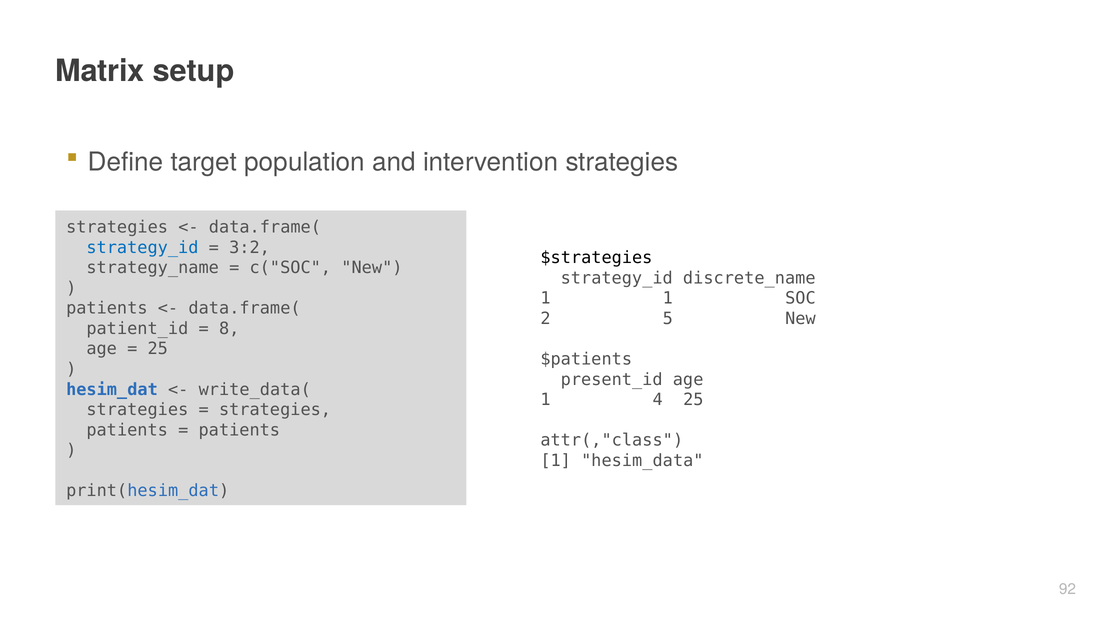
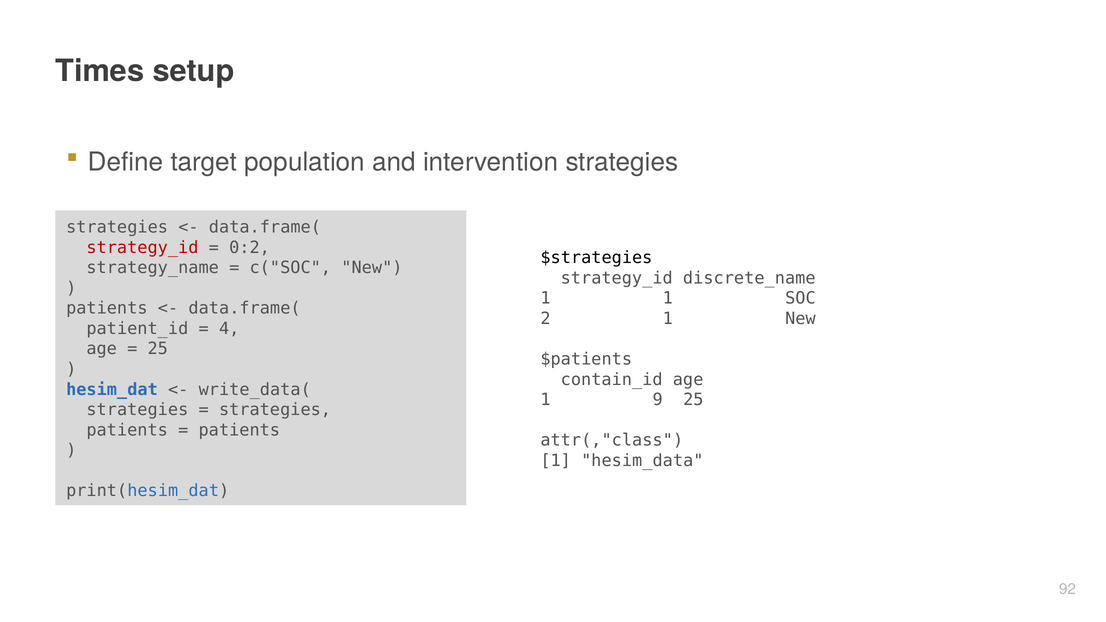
Matrix: Matrix -> Times (100, 71)
strategy_id colour: blue -> red (142, 247)
3:2: 3:2 -> 0:2 (250, 247)
2 5: 5 -> 1 (668, 319)
8: 8 -> 4 (229, 329)
present_id: present_id -> contain_id (612, 380)
4: 4 -> 9 (658, 400)
